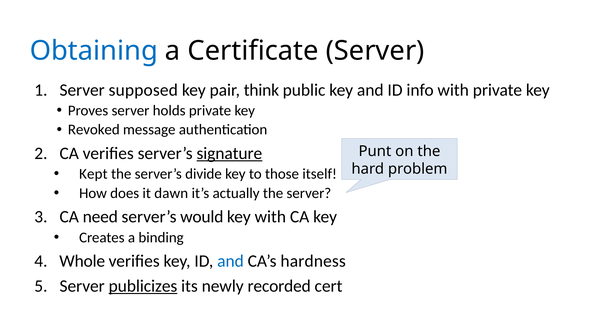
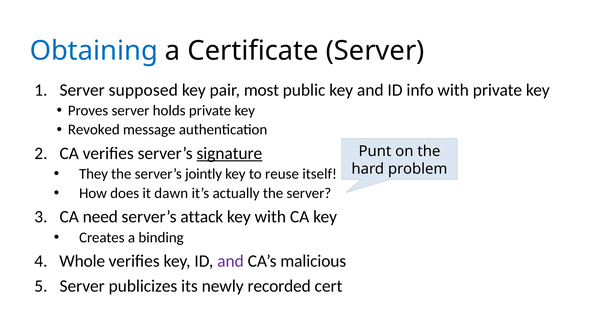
think: think -> most (261, 90)
Kept: Kept -> They (94, 174)
divide: divide -> jointly (204, 174)
those: those -> reuse (282, 174)
would: would -> attack (202, 217)
and colour: blue -> purple (230, 261)
hardness: hardness -> malicious (313, 261)
publicizes underline: present -> none (143, 286)
